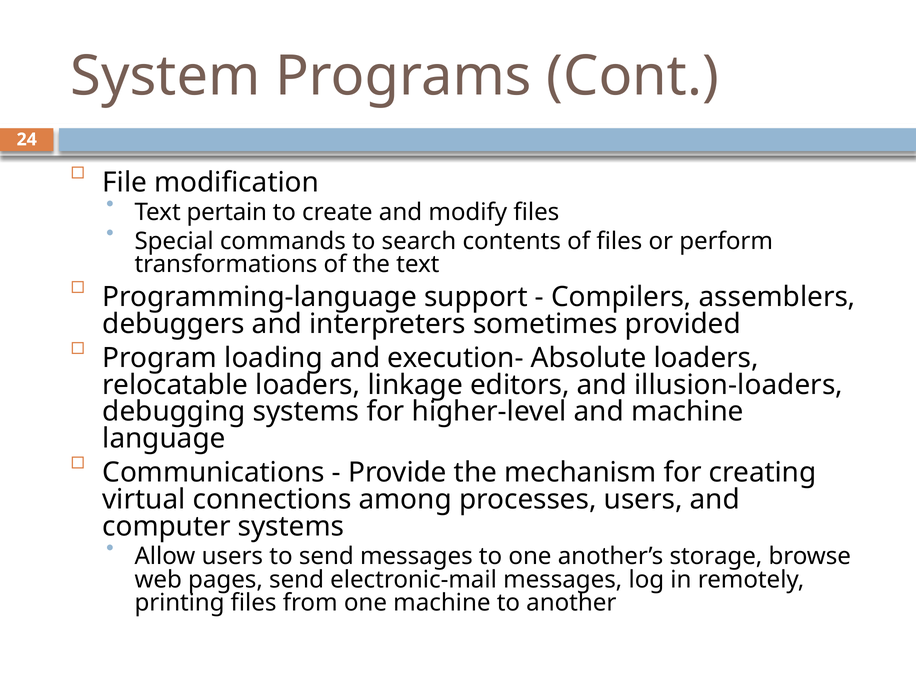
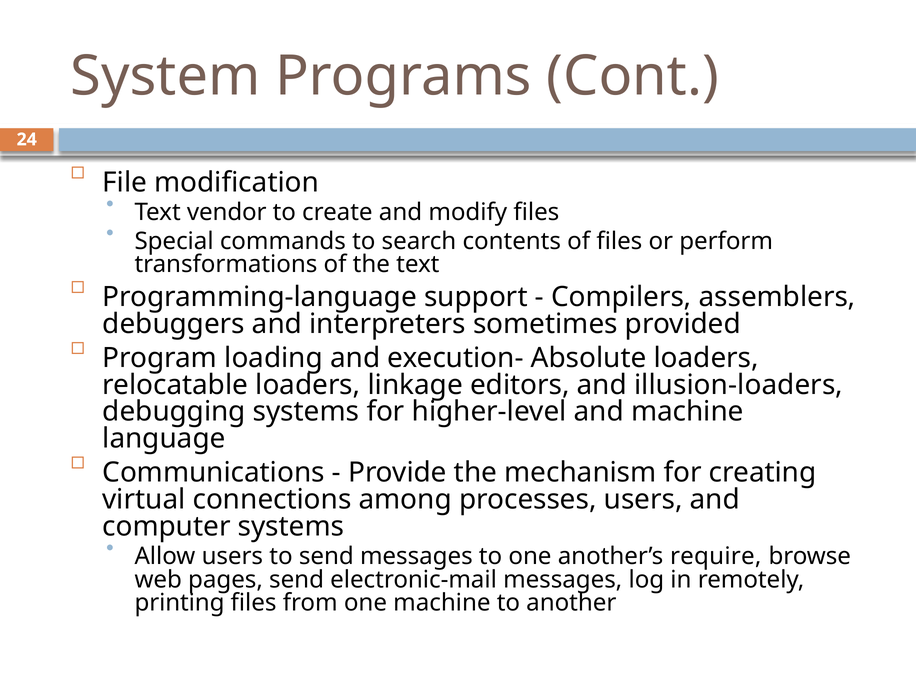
pertain: pertain -> vendor (227, 212)
storage: storage -> require (716, 556)
